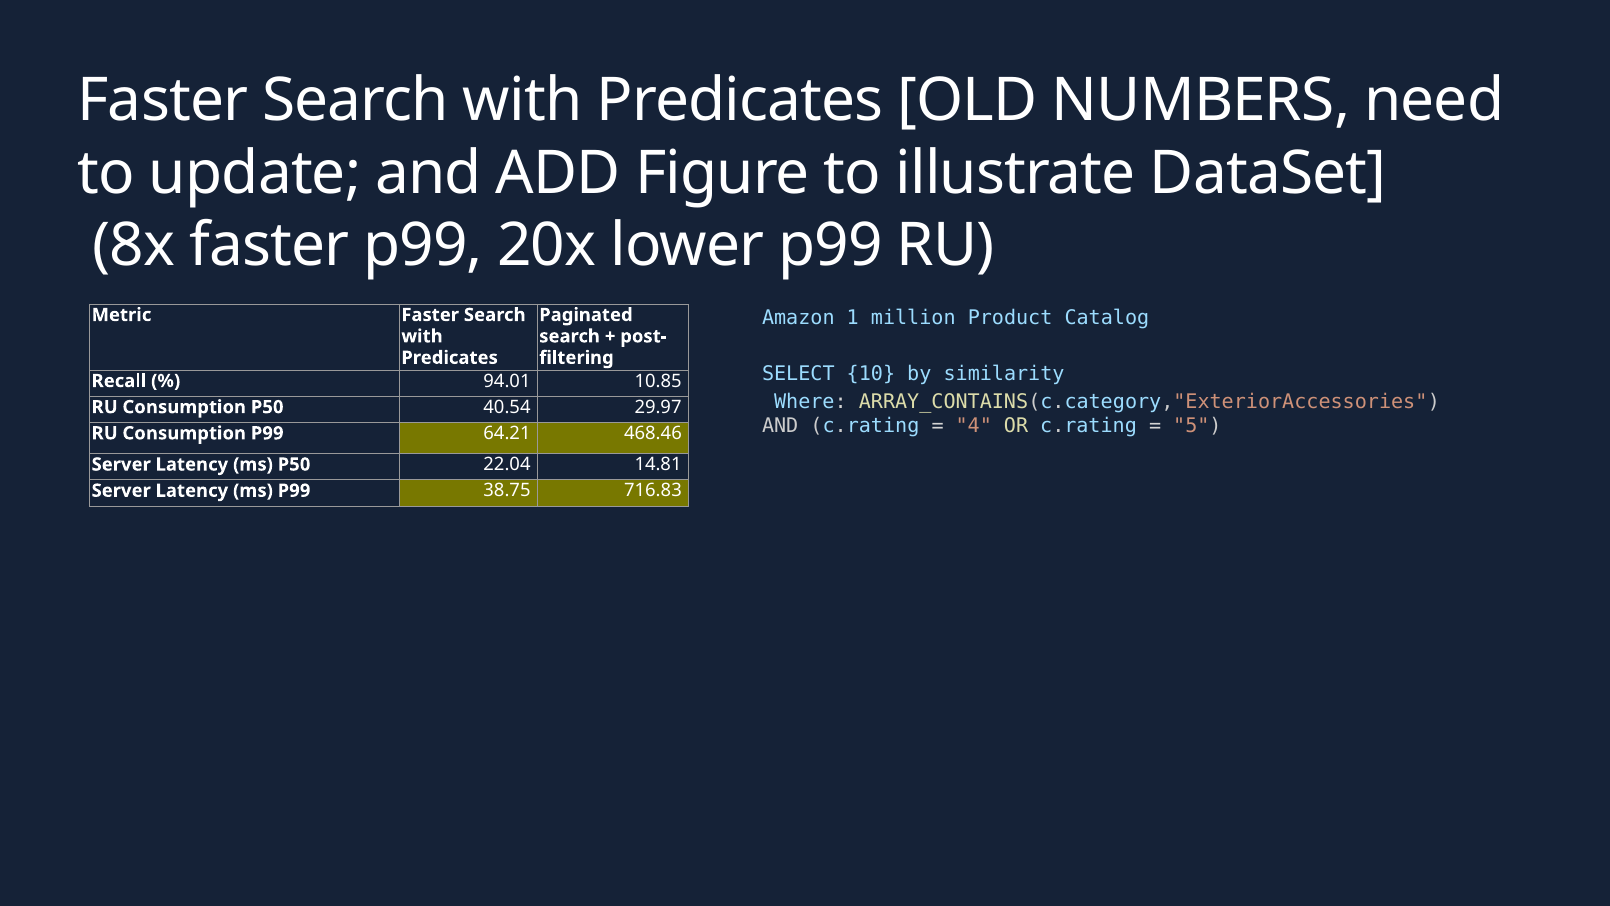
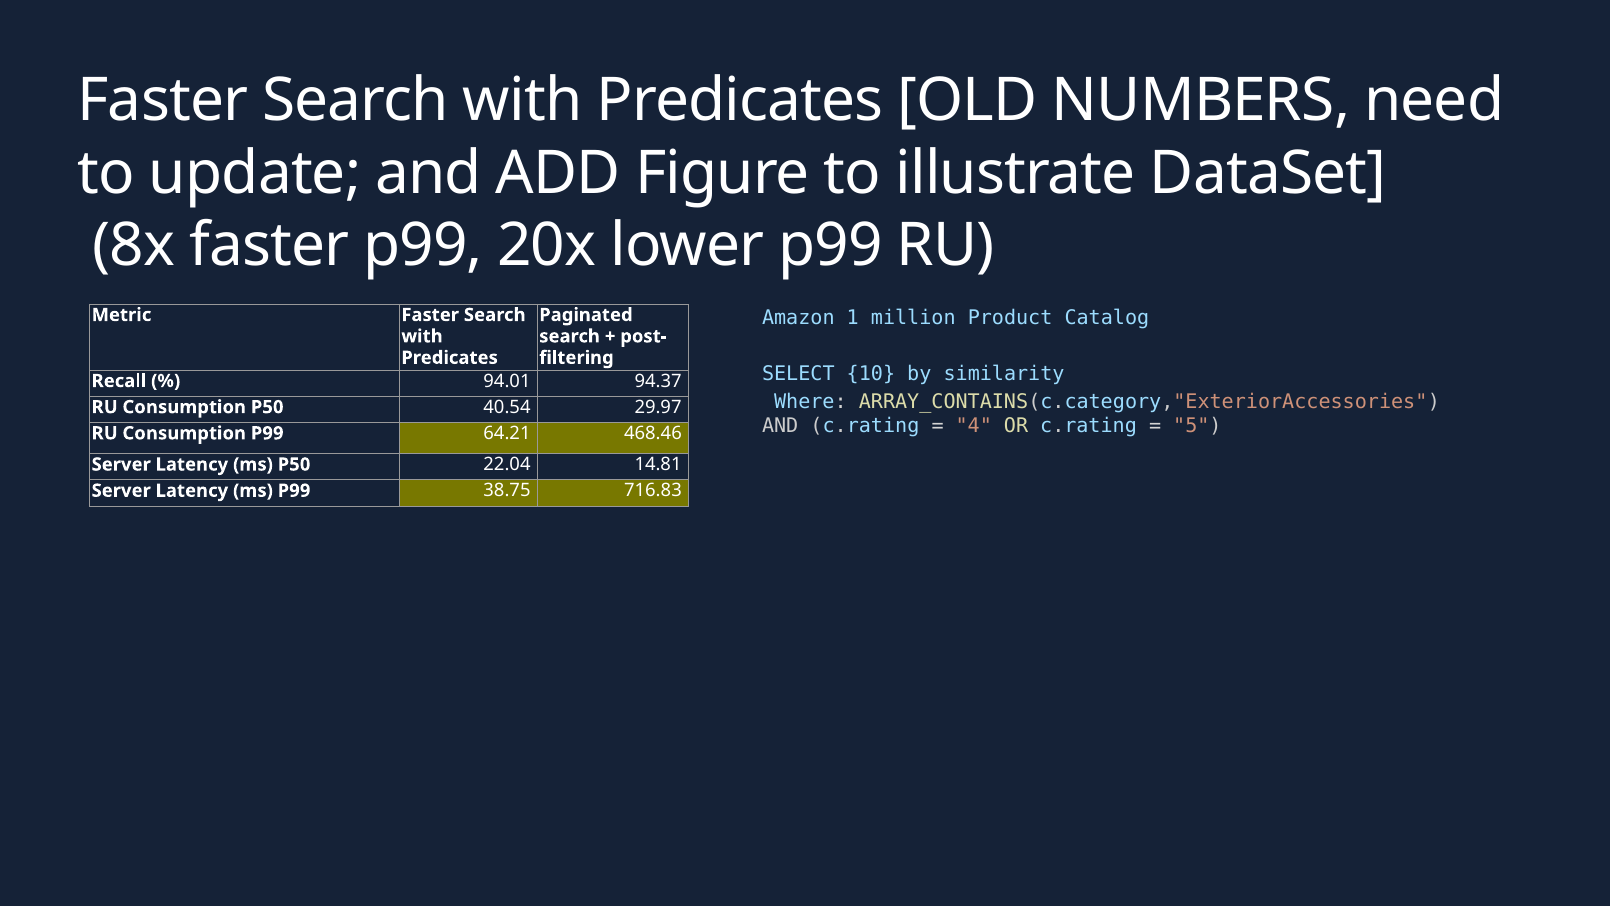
10.85: 10.85 -> 94.37 (658, 381)
